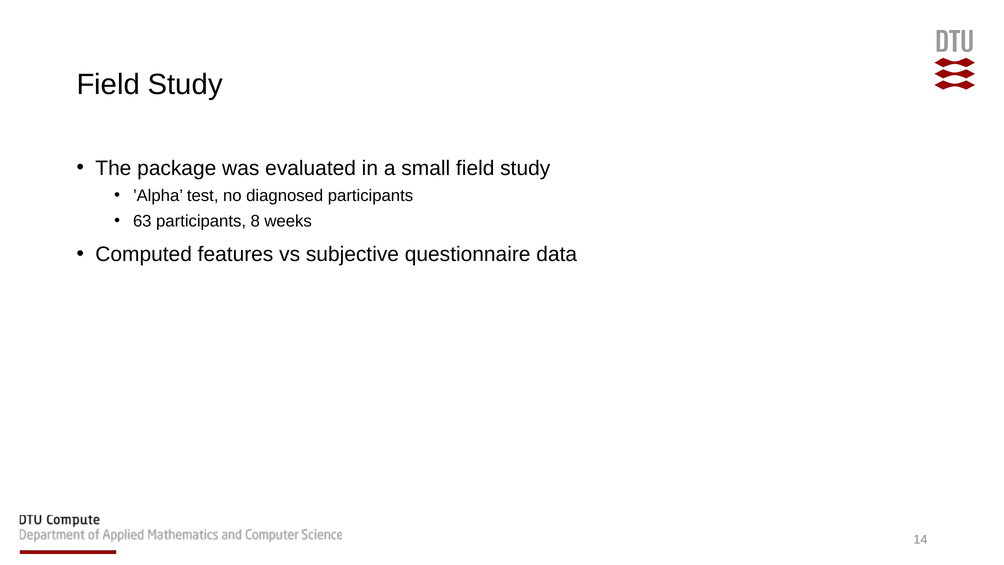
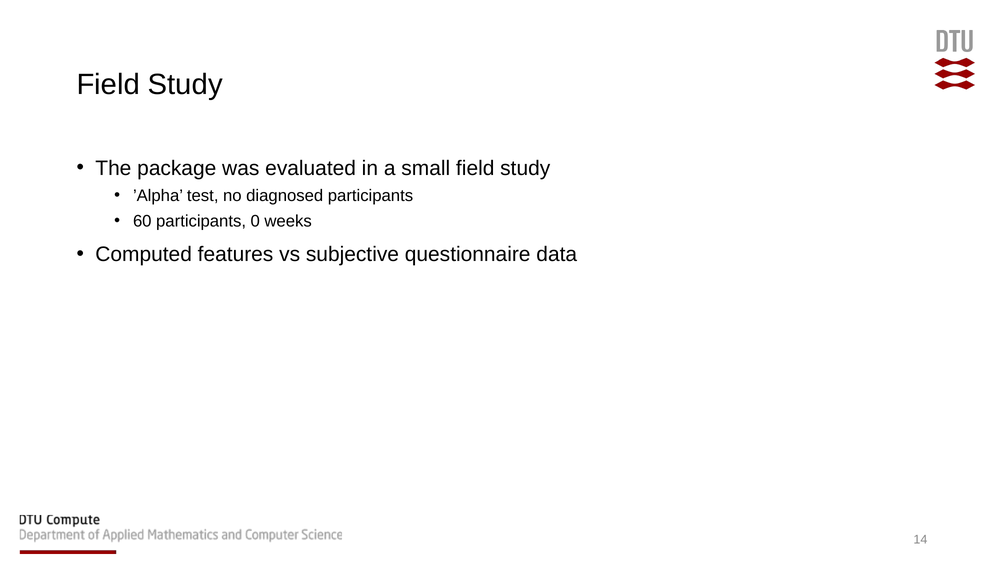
63: 63 -> 60 (142, 221)
8: 8 -> 0 (255, 221)
